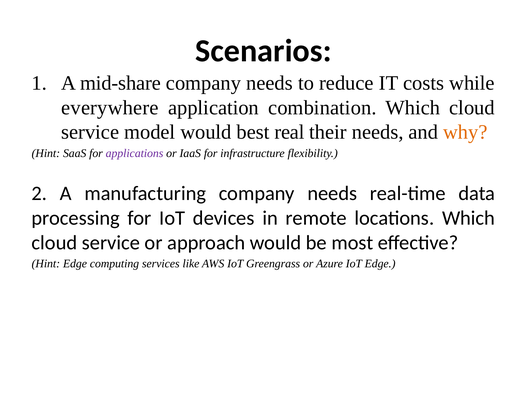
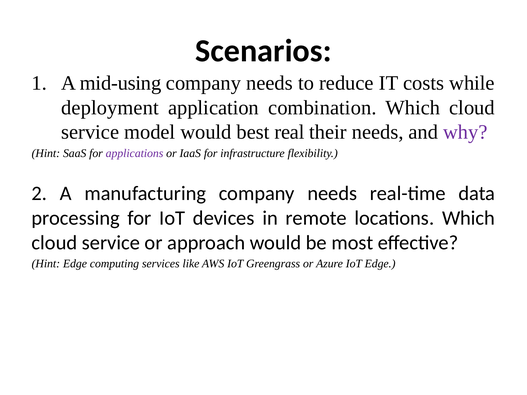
mid-share: mid-share -> mid-using (121, 83)
everywhere: everywhere -> deployment (110, 108)
why colour: orange -> purple (465, 132)
